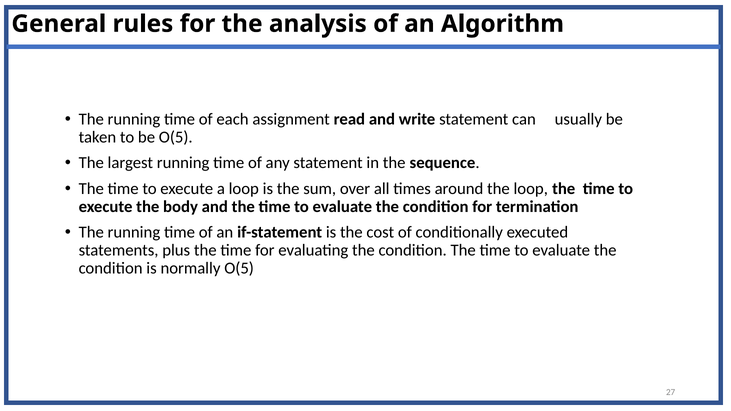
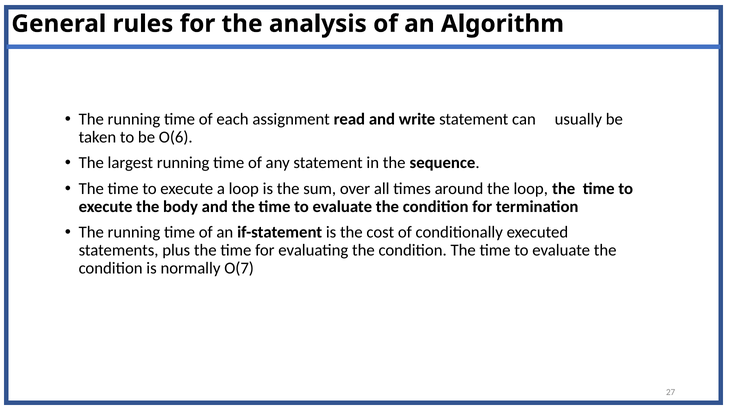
be O(5: O(5 -> O(6 (176, 137)
normally O(5: O(5 -> O(7 (239, 269)
